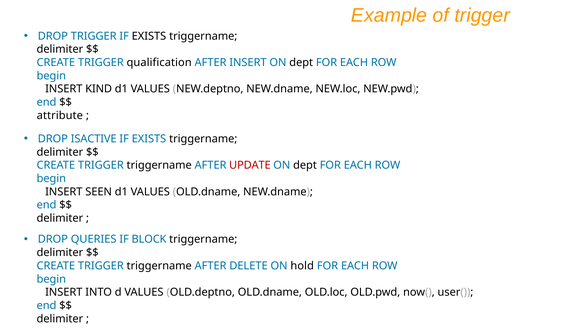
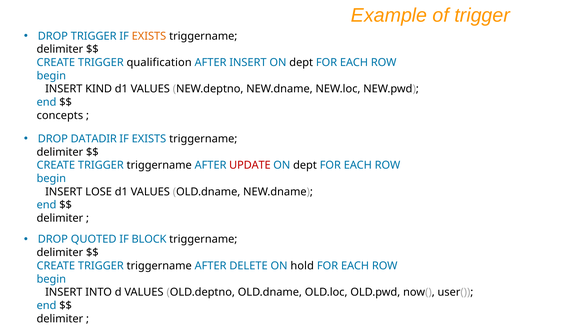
EXISTS colour: black -> orange (149, 36)
attribute: attribute -> concepts (60, 115)
ISACTIVE: ISACTIVE -> DATADIR (94, 139)
SEEN: SEEN -> LOSE (99, 192)
QUERIES: QUERIES -> QUOTED (94, 239)
